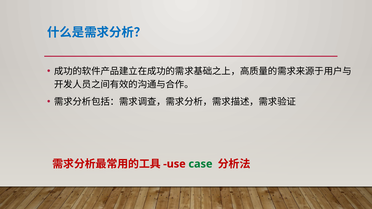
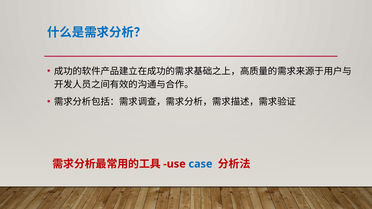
case colour: green -> blue (200, 164)
